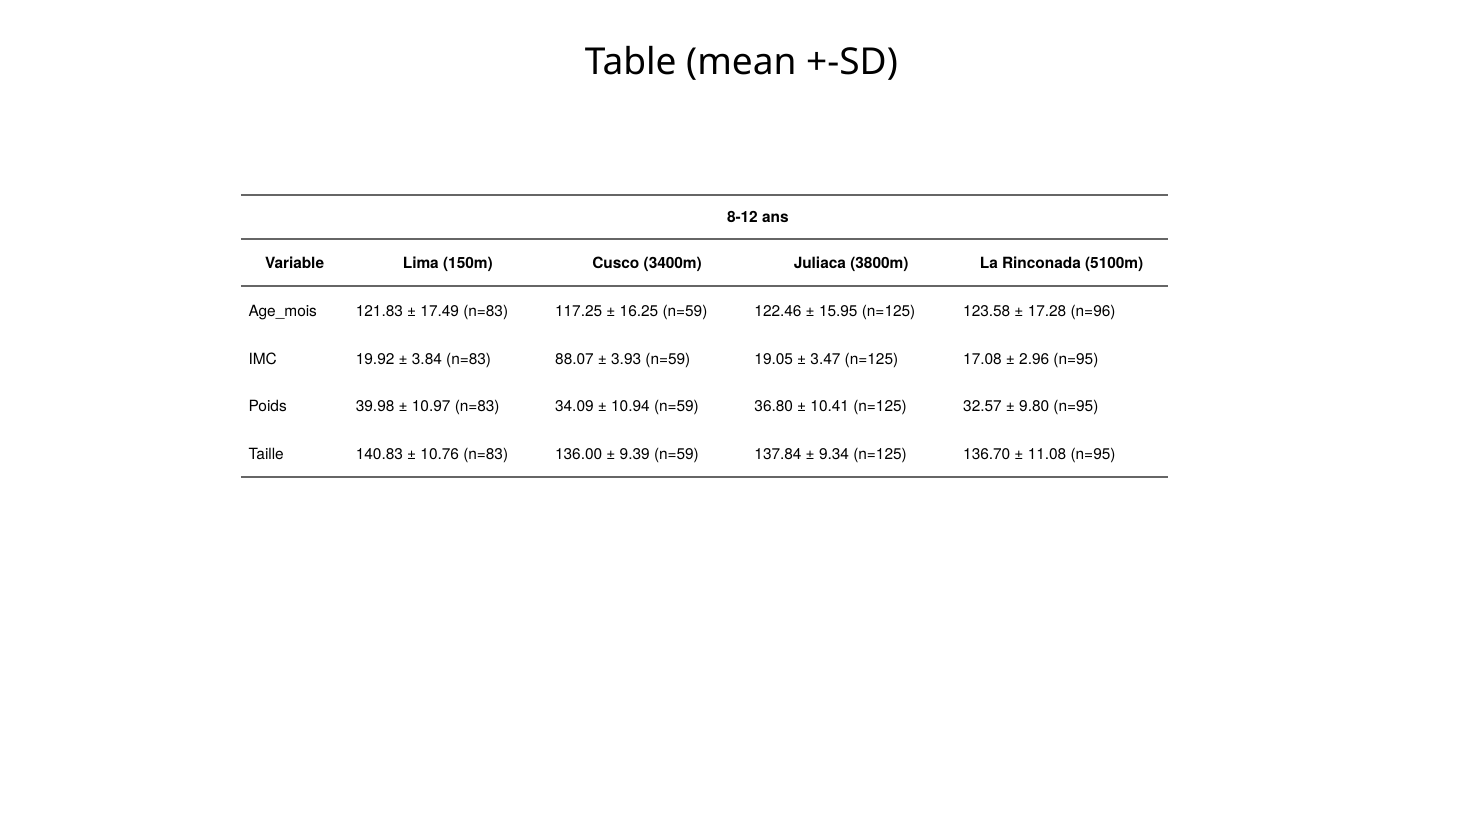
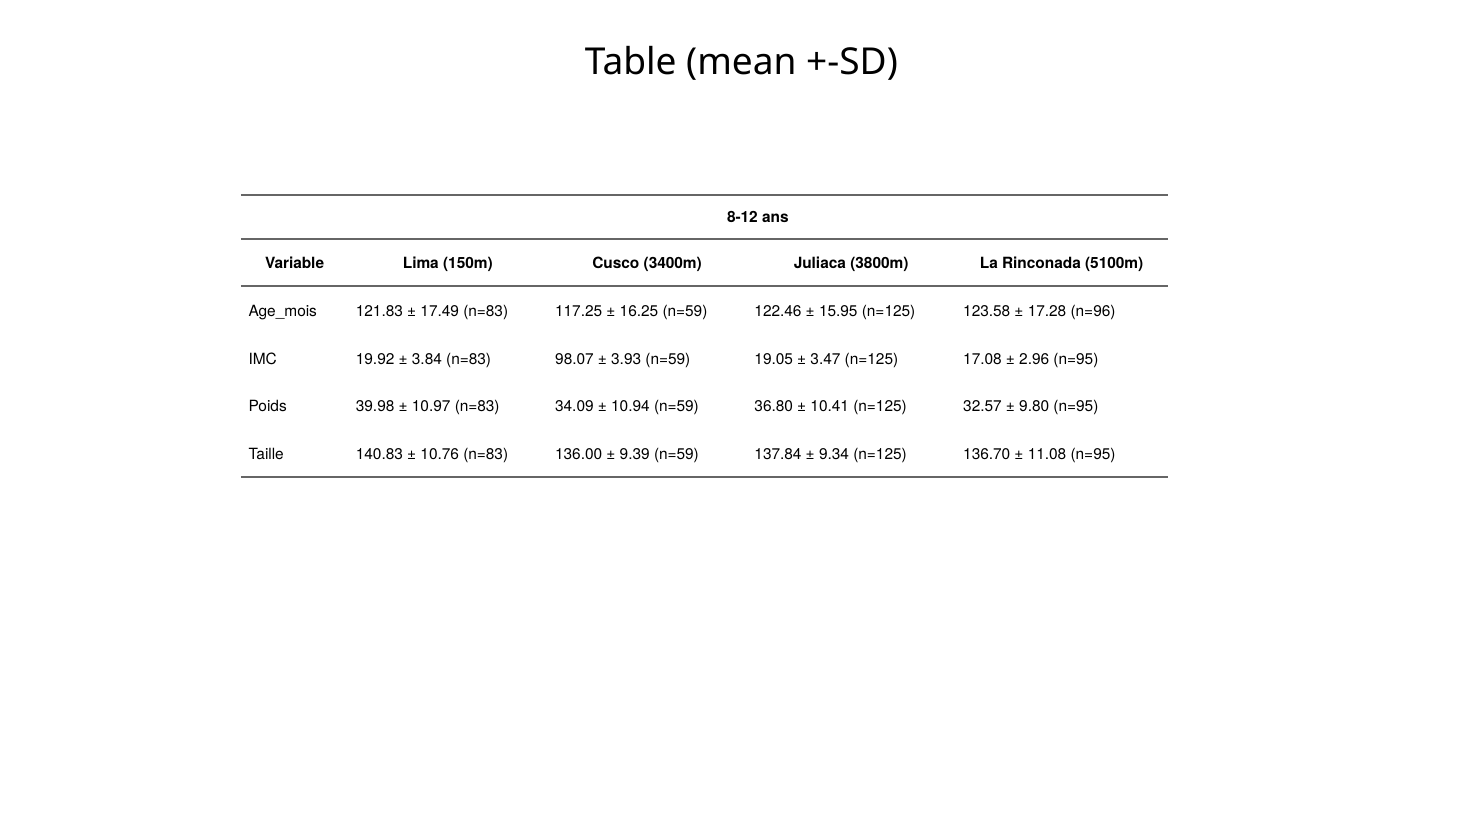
88.07: 88.07 -> 98.07 (574, 359)
